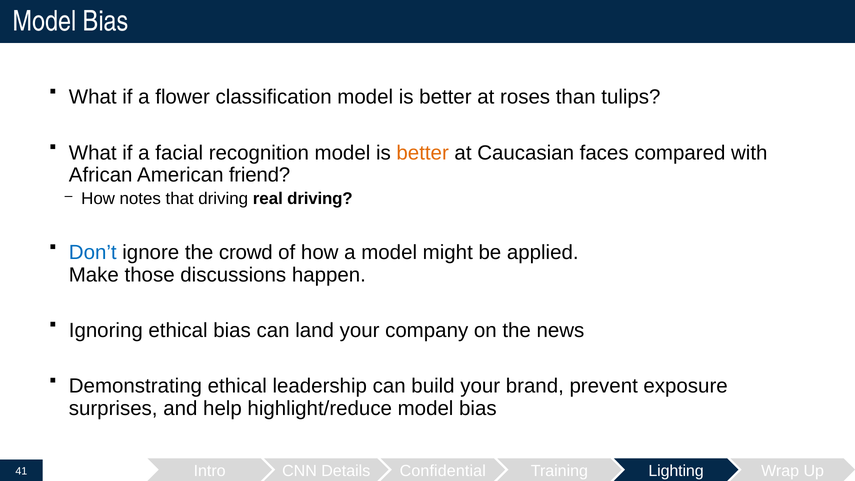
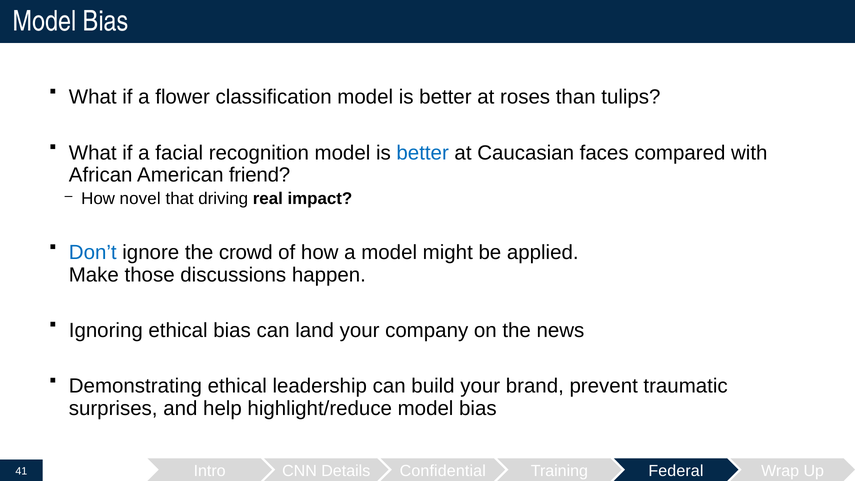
better colour: orange -> blue (423, 153)
notes: notes -> novel (140, 198)
real driving: driving -> impact (320, 198)
exposure: exposure -> traumatic (686, 386)
Lighting: Lighting -> Federal (676, 471)
